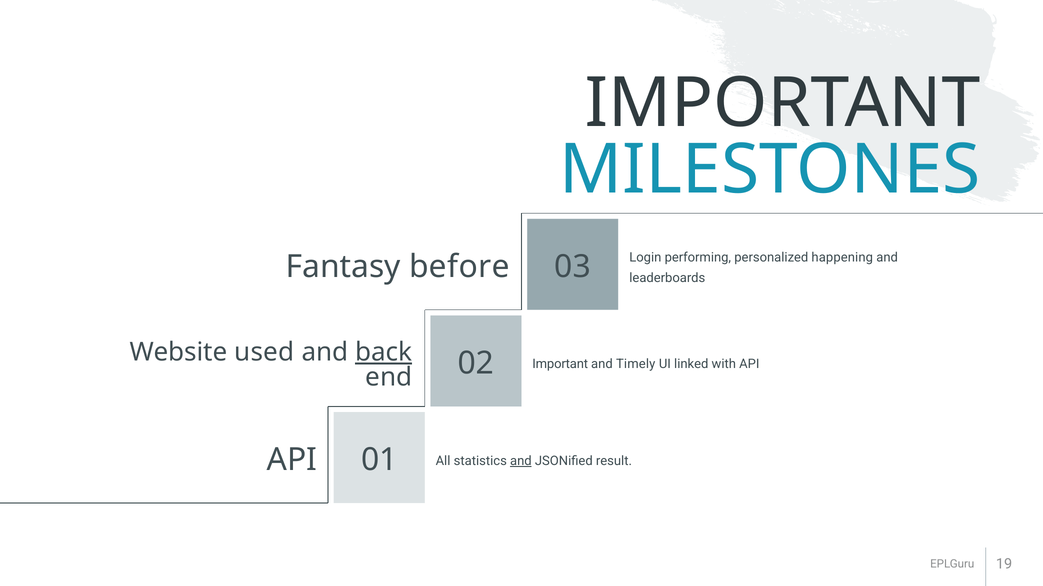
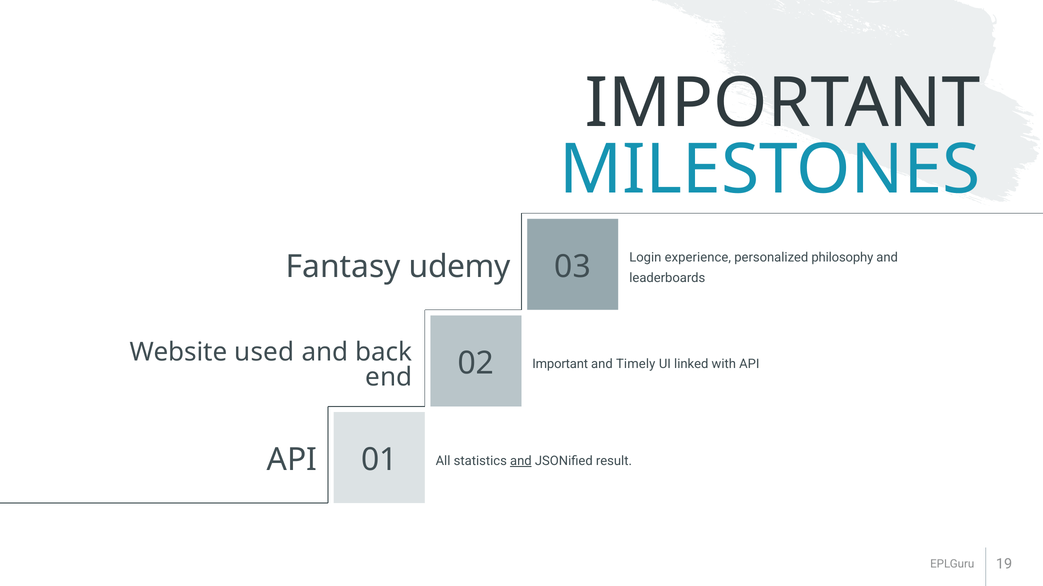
performing: performing -> experience (698, 258)
happening: happening -> philosophy (842, 258)
before: before -> udemy (460, 267)
back underline: present -> none (384, 353)
